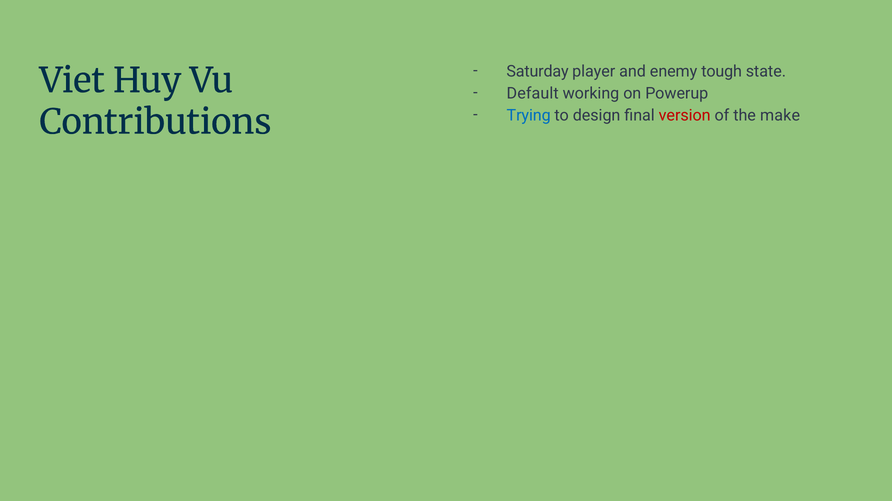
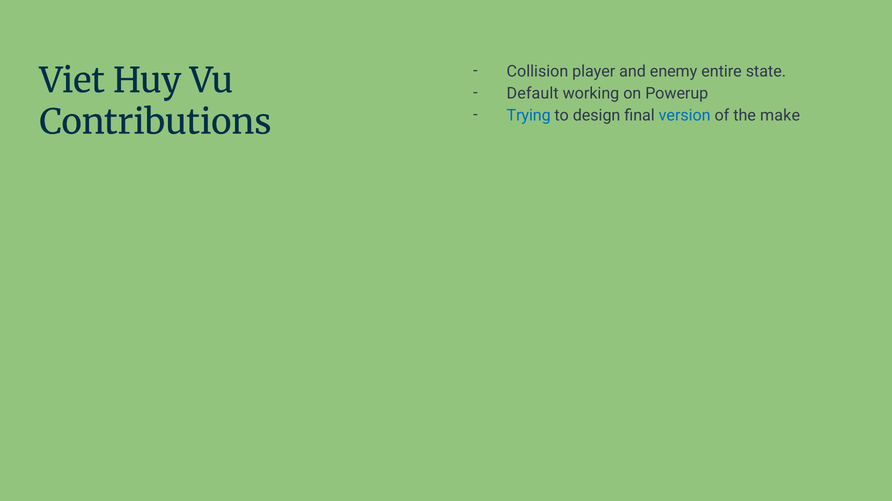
Saturday: Saturday -> Collision (537, 71)
tough: tough -> entire (722, 71)
version colour: red -> blue (685, 116)
